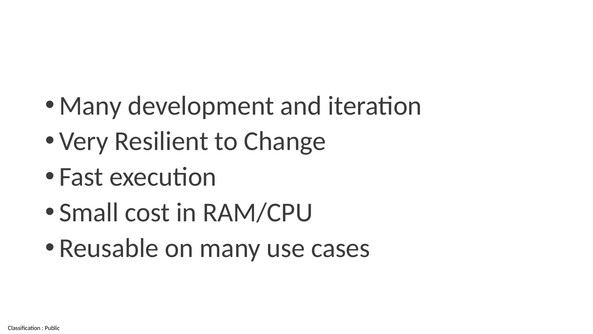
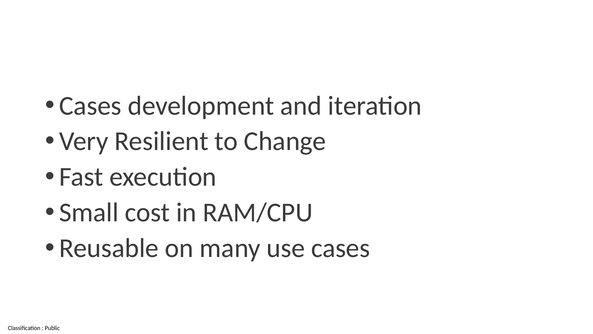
Many: Many -> Cases (90, 106)
